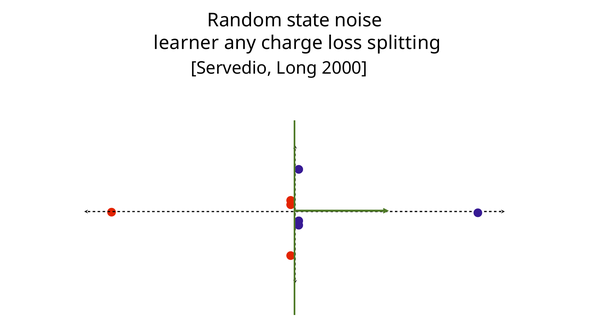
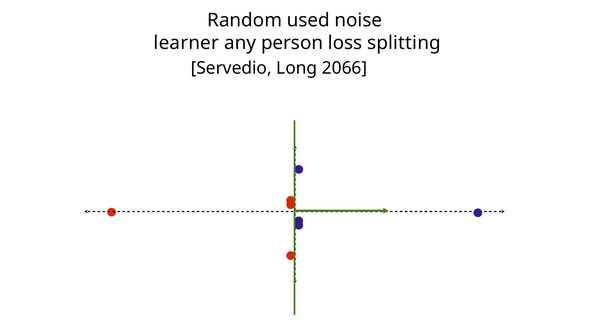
state: state -> used (308, 20)
charge: charge -> person (292, 43)
2000: 2000 -> 2066 (345, 68)
